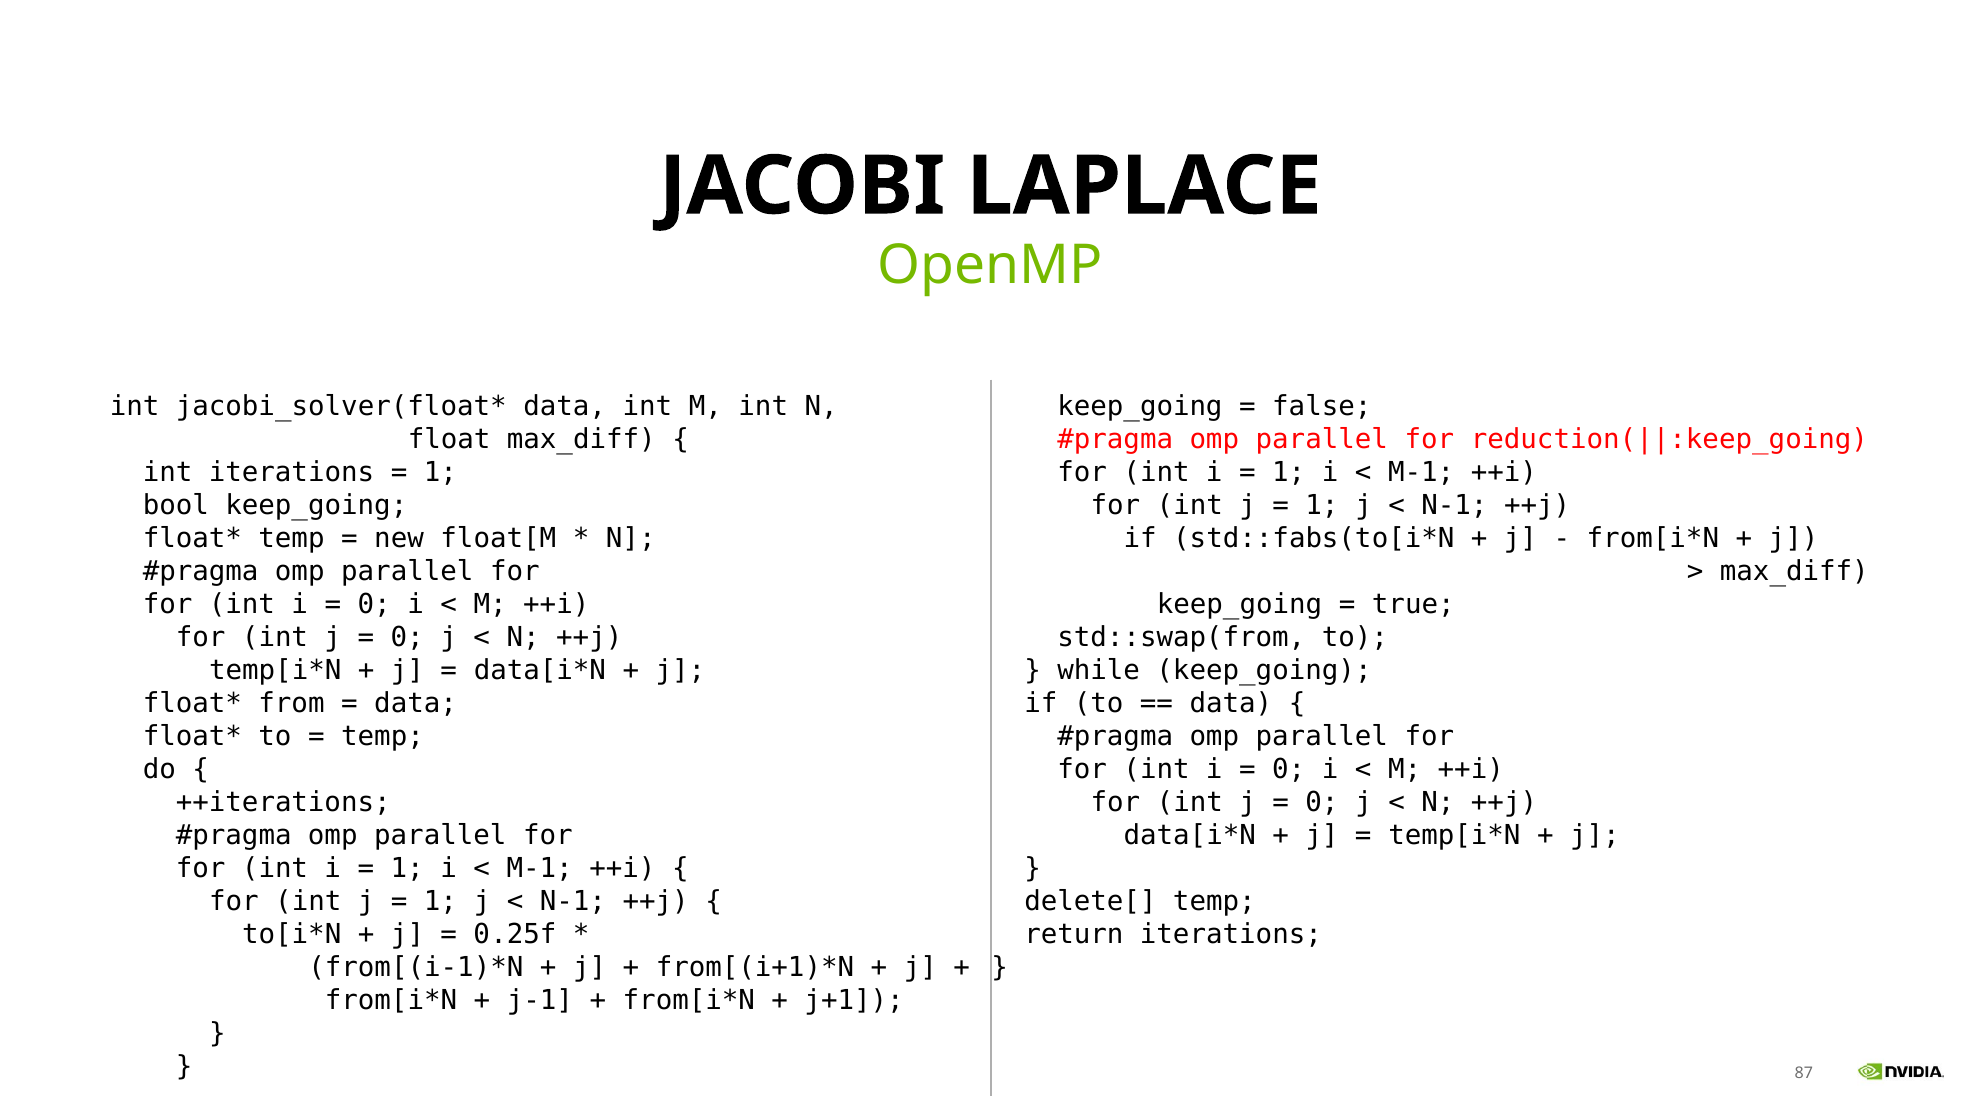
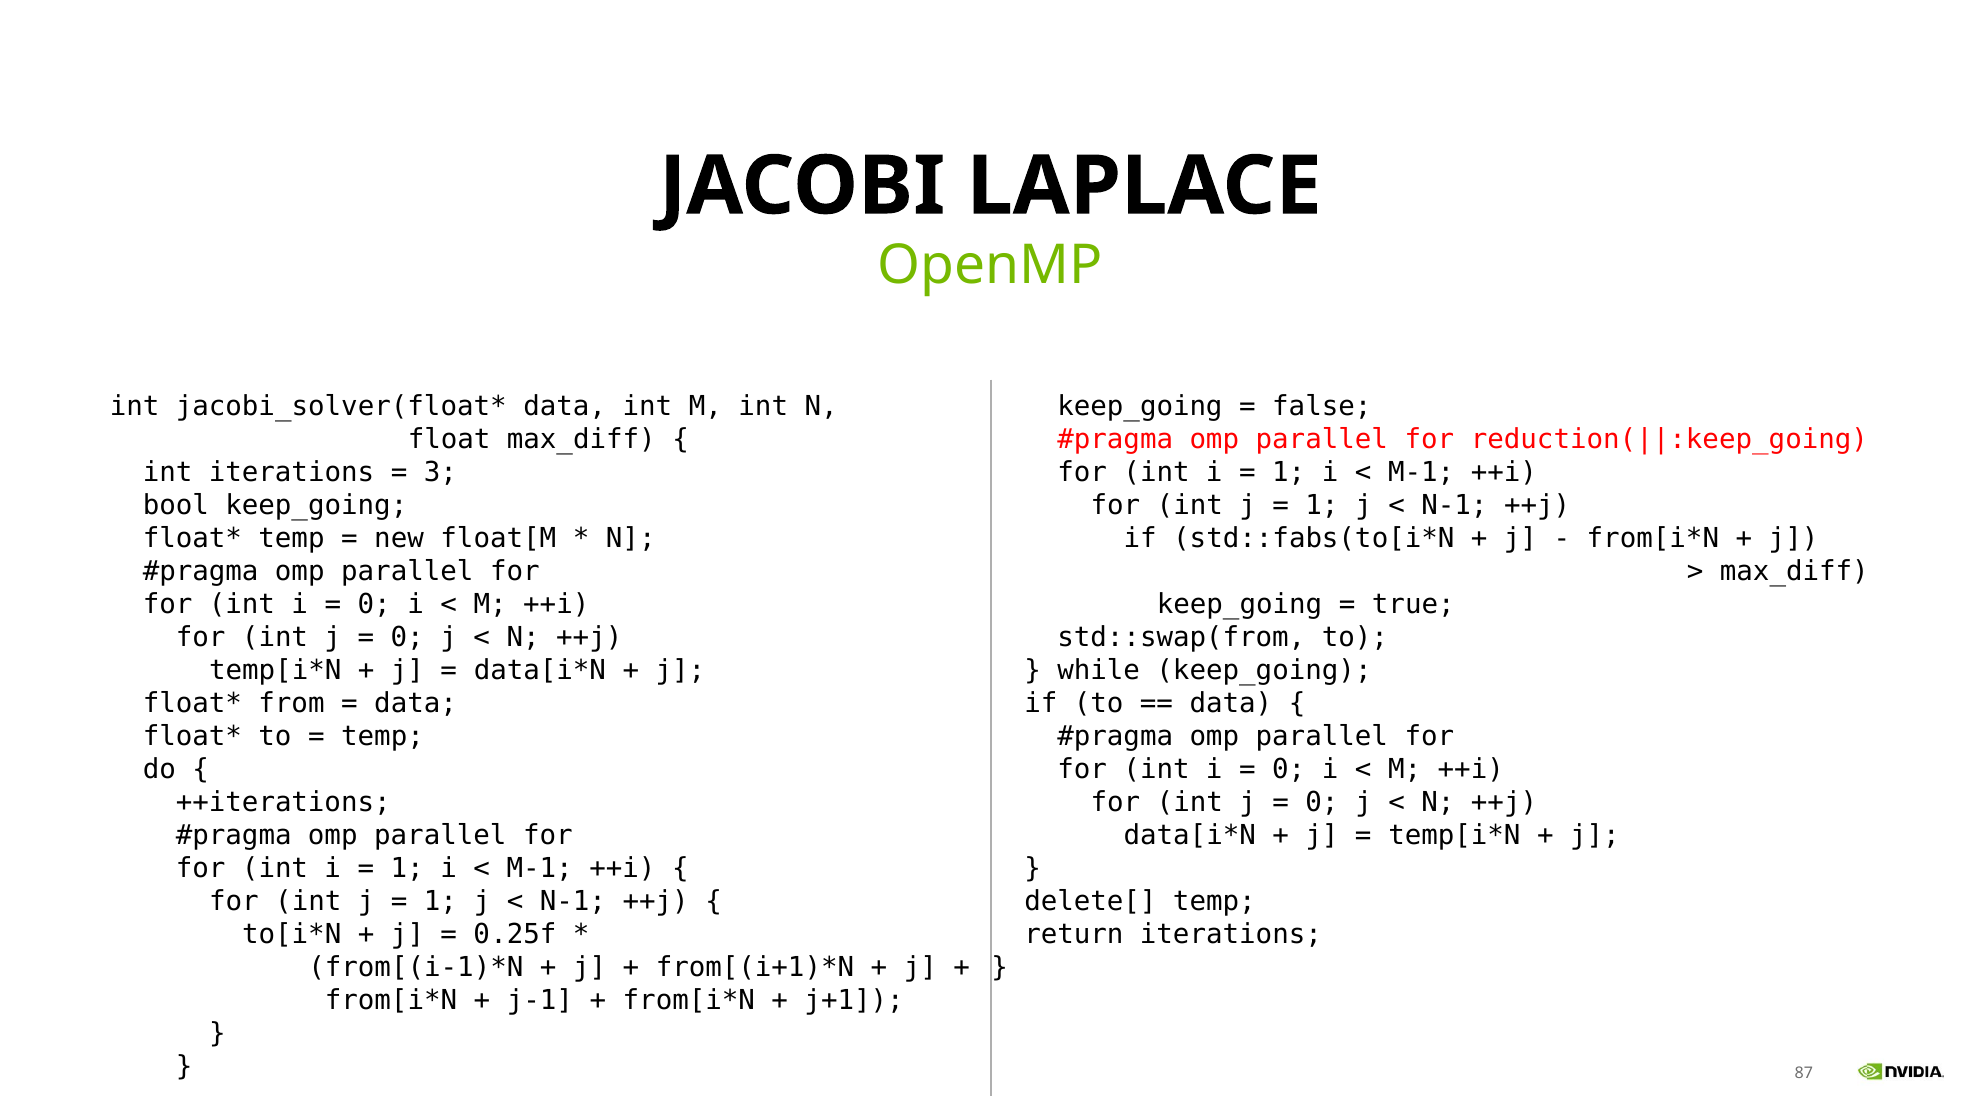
1: 1 -> 3 (441, 472)
